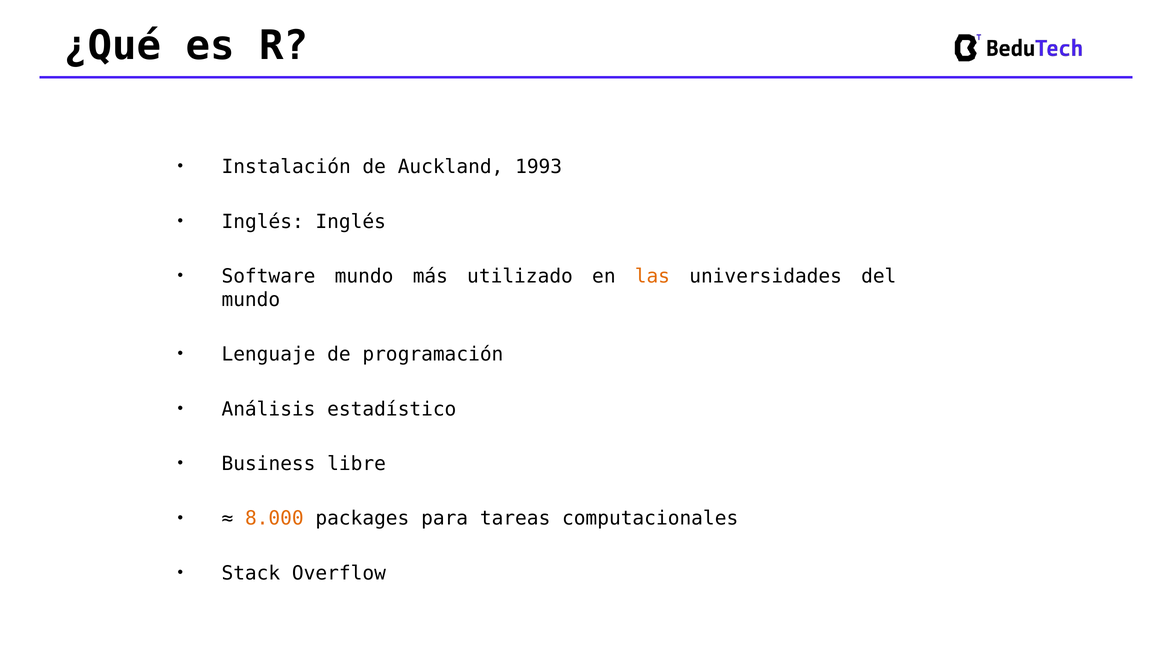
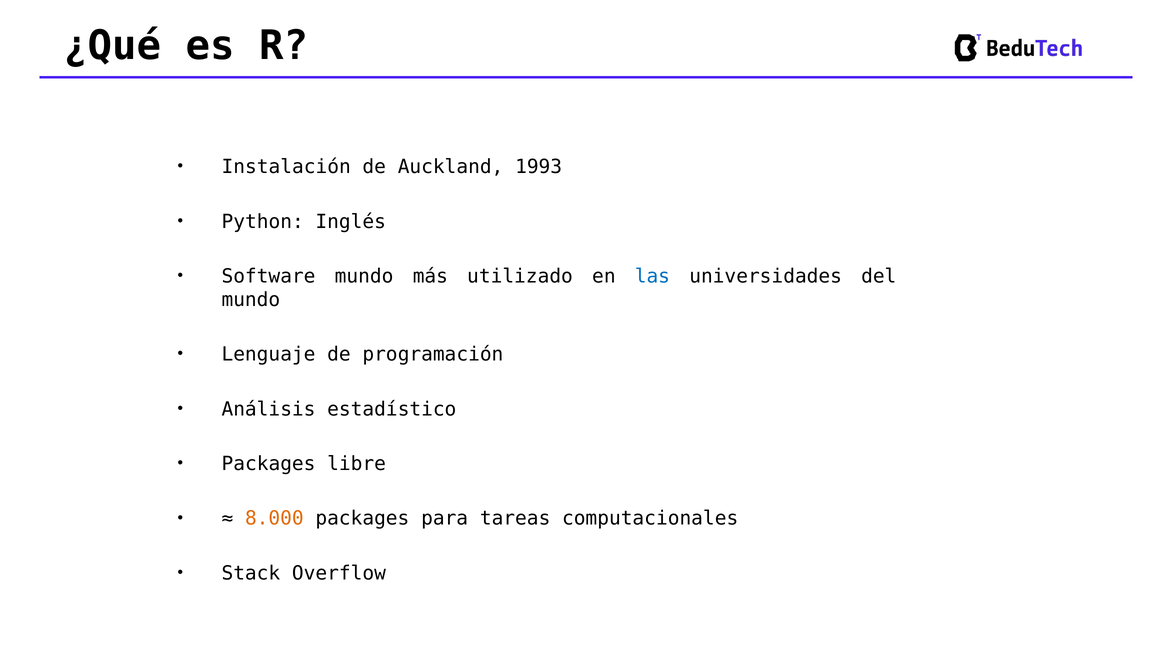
Inglés: Inglés -> Python (263, 222)
las colour: orange -> blue (652, 276)
Business: Business -> Packages (269, 464)
